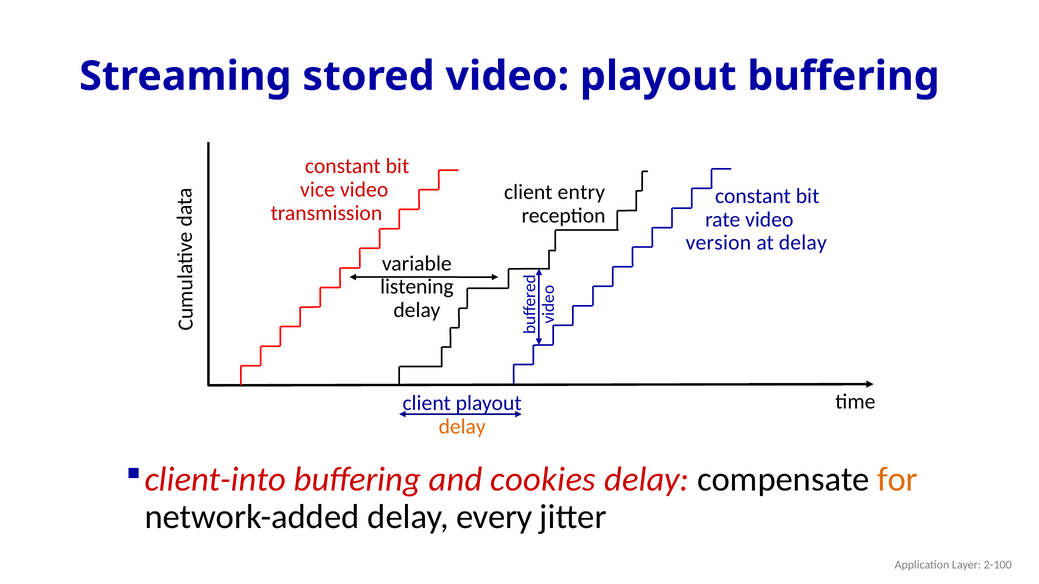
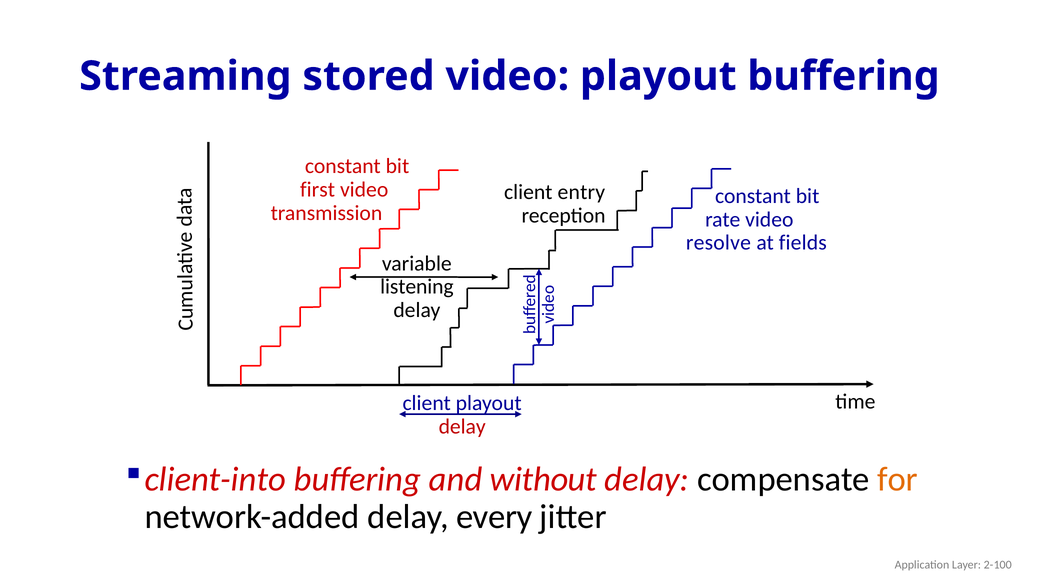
vice: vice -> first (318, 190)
version: version -> resolve (718, 243)
at delay: delay -> fields (803, 243)
delay colour: orange -> red (462, 427)
cookies: cookies -> without (543, 480)
